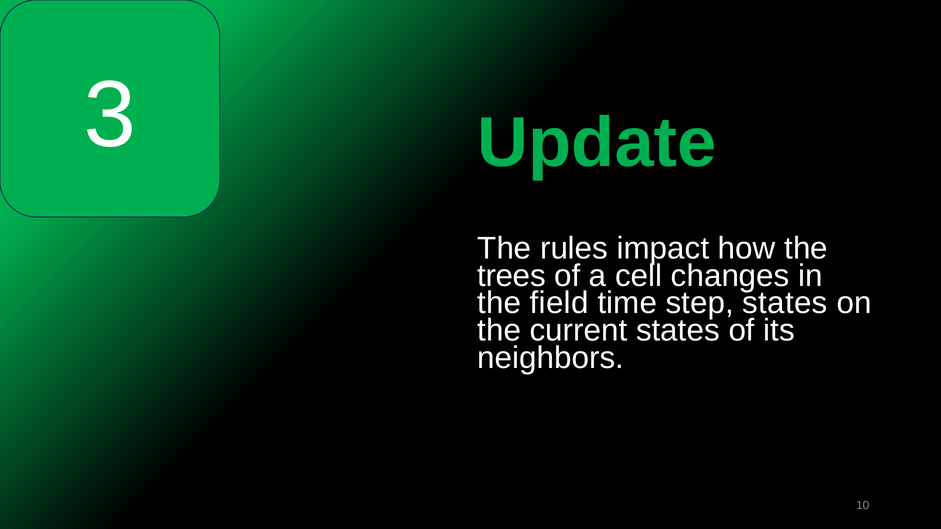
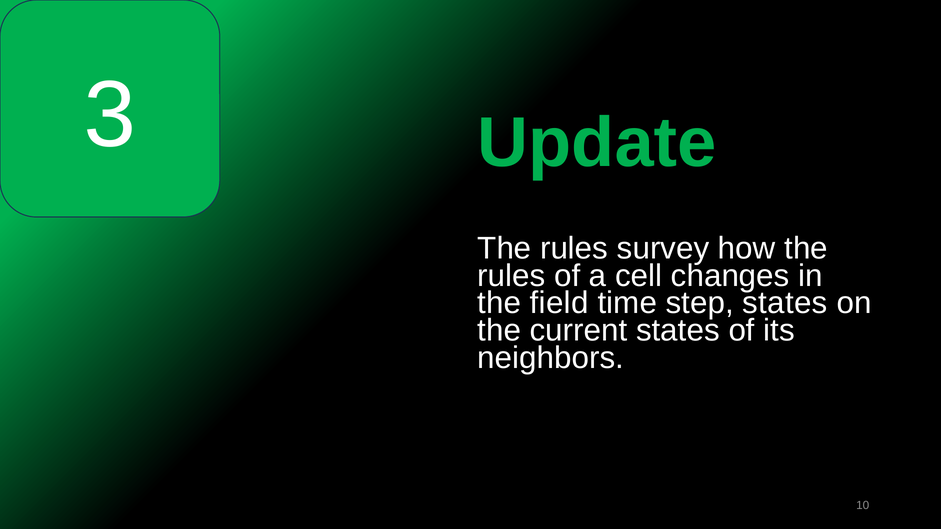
impact: impact -> survey (663, 248)
trees: trees -> rules (511, 276)
